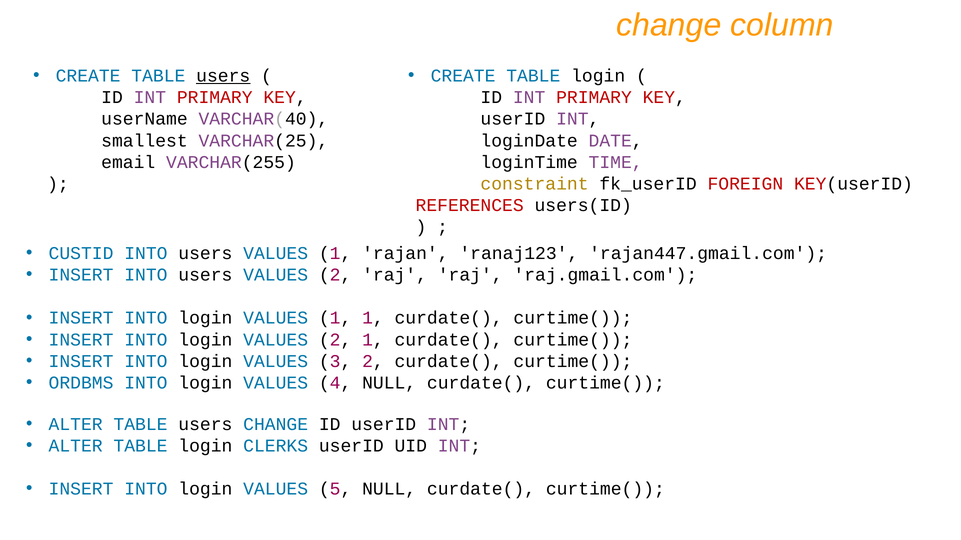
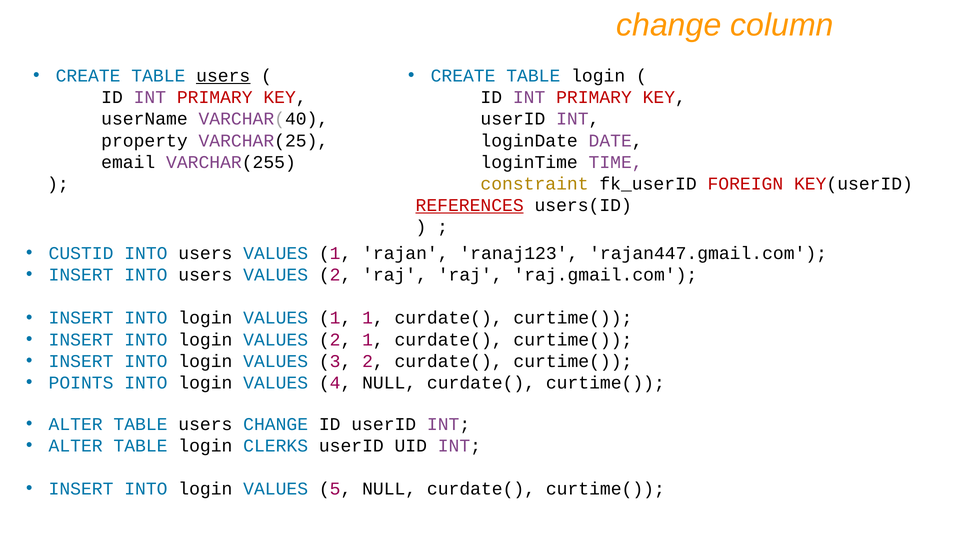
smallest: smallest -> property (144, 141)
REFERENCES underline: none -> present (470, 206)
ORDBMS: ORDBMS -> POINTS (81, 383)
